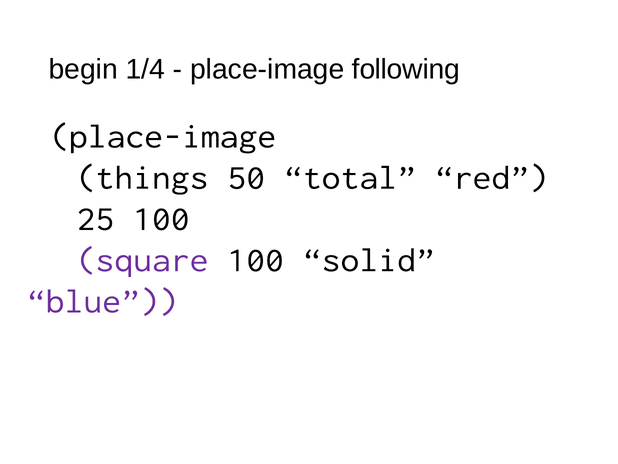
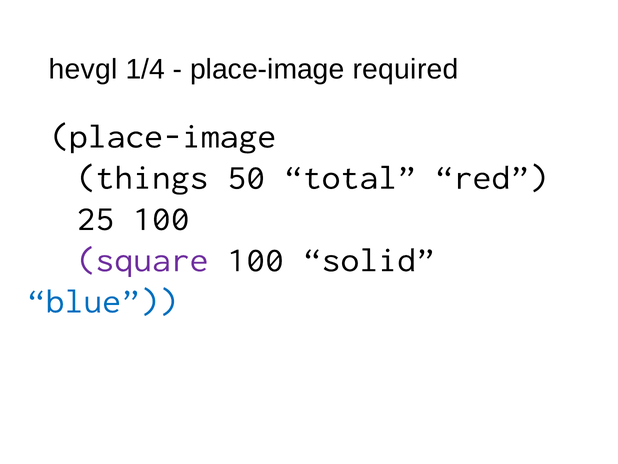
begin: begin -> hevgl (83, 69)
following: following -> required (406, 69)
blue colour: purple -> blue (102, 301)
